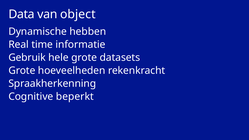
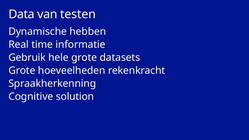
object: object -> testen (78, 14)
beperkt: beperkt -> solution (75, 97)
